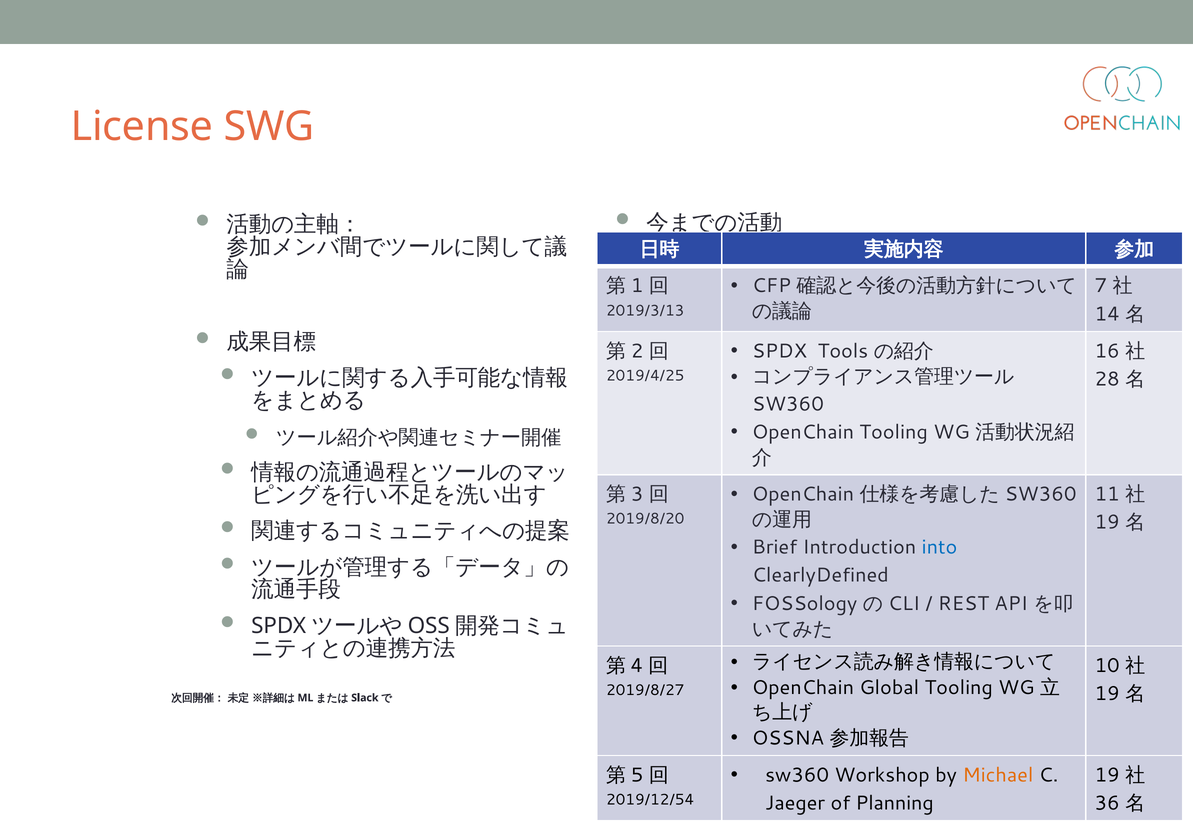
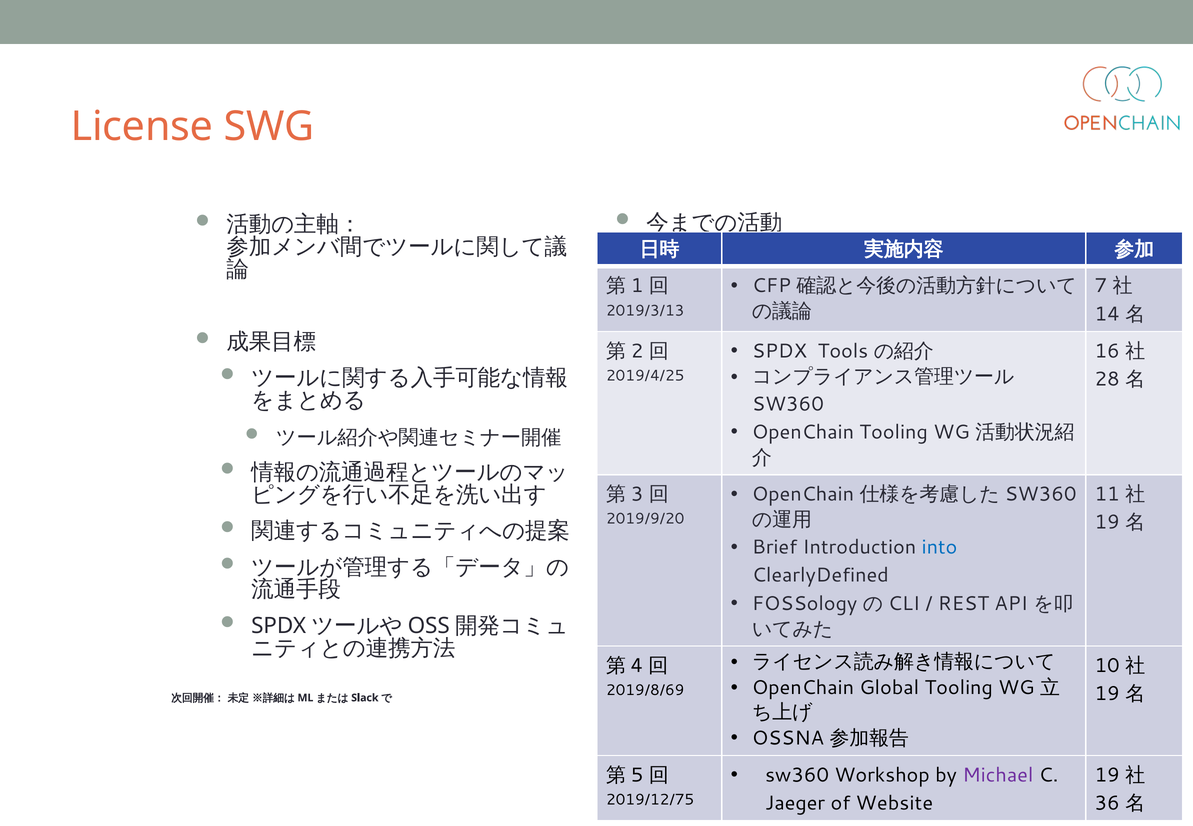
2019/8/20: 2019/8/20 -> 2019/9/20 (645, 519)
2019/8/27: 2019/8/27 -> 2019/8/69 (645, 690)
Michael colour: orange -> purple (998, 775)
2019/12/54: 2019/12/54 -> 2019/12/75 (650, 800)
Planning: Planning -> Website (894, 803)
